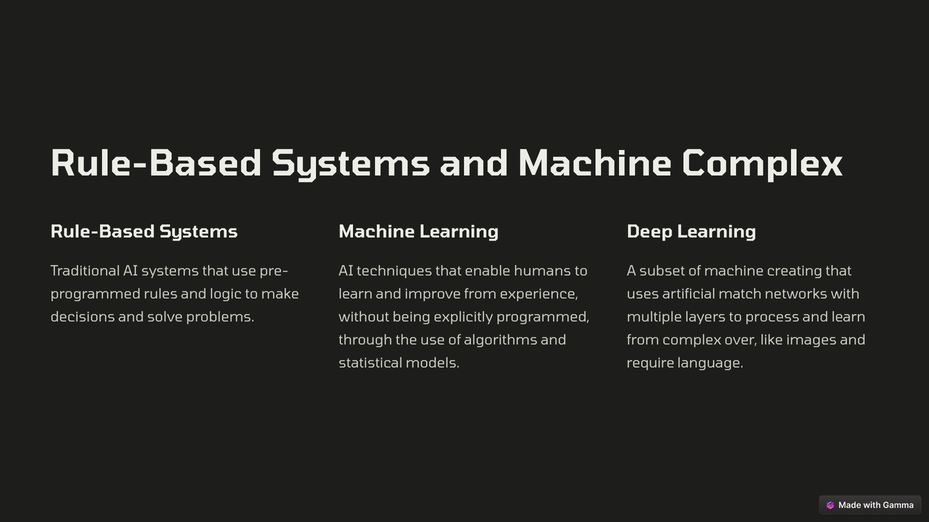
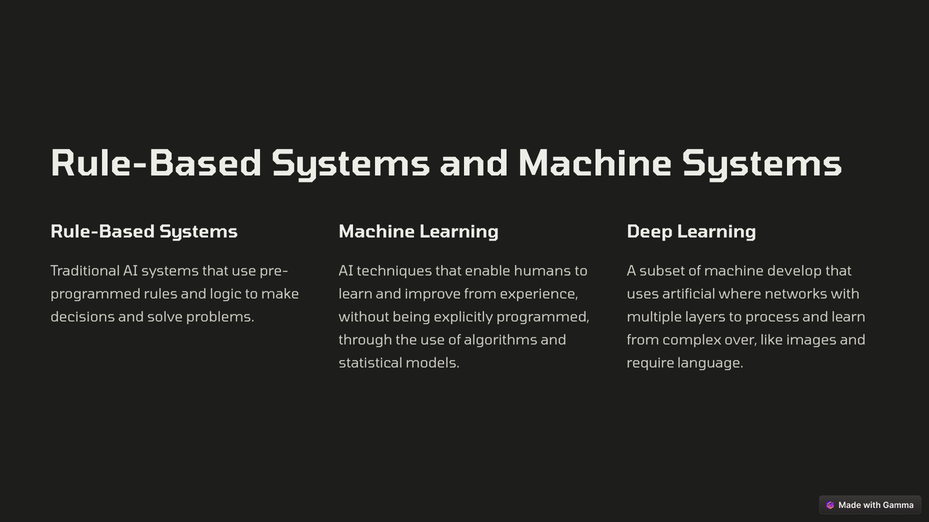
Machine Complex: Complex -> Systems (762, 164)
creating: creating -> develop (795, 272)
match: match -> where (740, 295)
